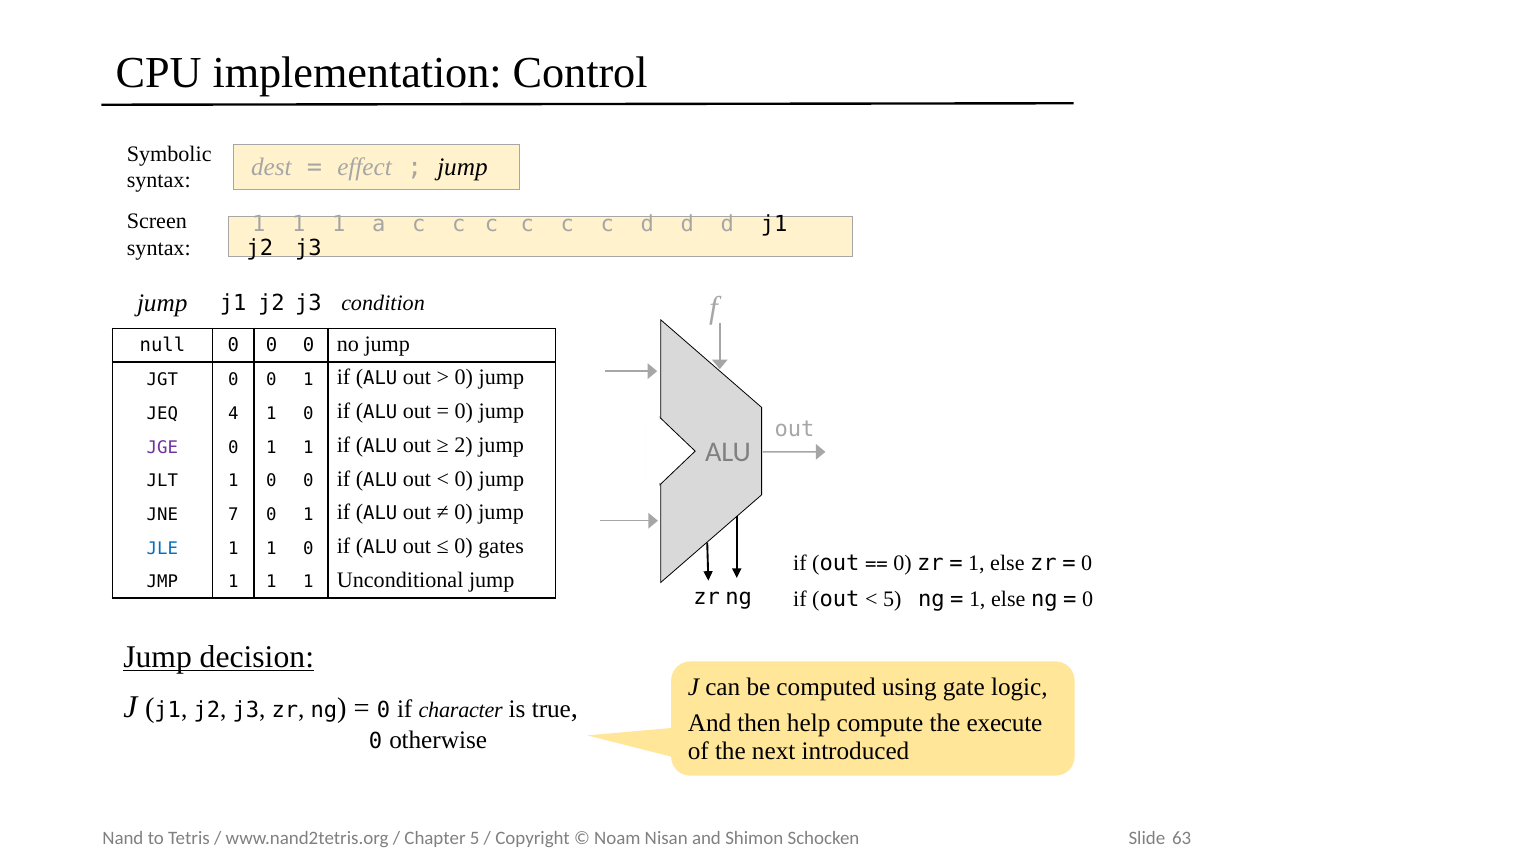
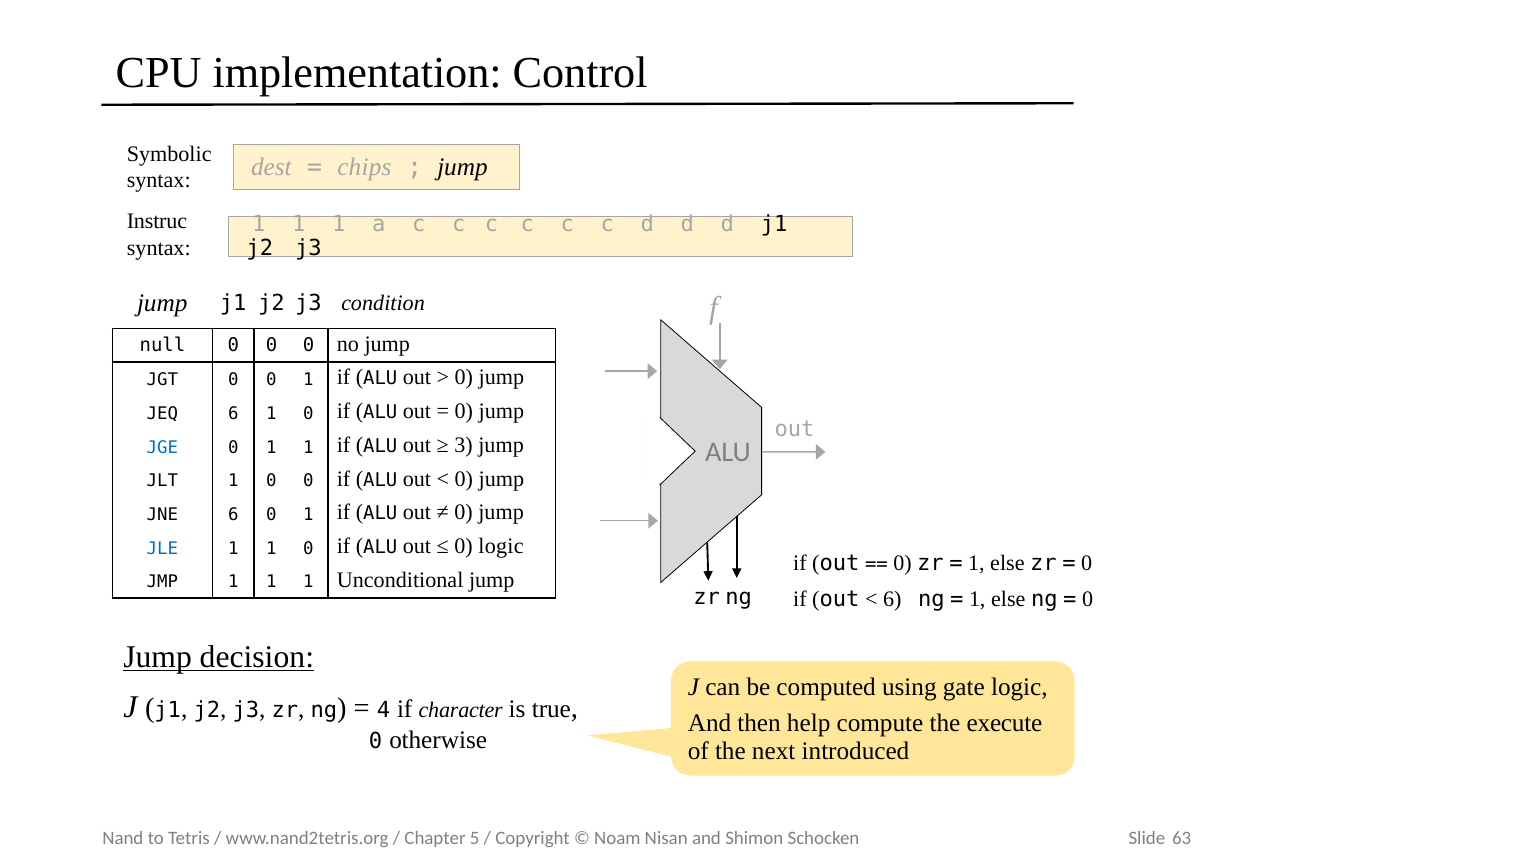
effect: effect -> chips (364, 167)
Screen: Screen -> Instruc (157, 222)
JEQ 4: 4 -> 6 (233, 414)
JGE colour: purple -> blue (162, 447)
2: 2 -> 3 (464, 445)
JNE 7: 7 -> 6 (233, 515)
0 gates: gates -> logic (501, 546)
5: 5 -> 6 (892, 599)
0: 0 -> 4 (384, 710)
